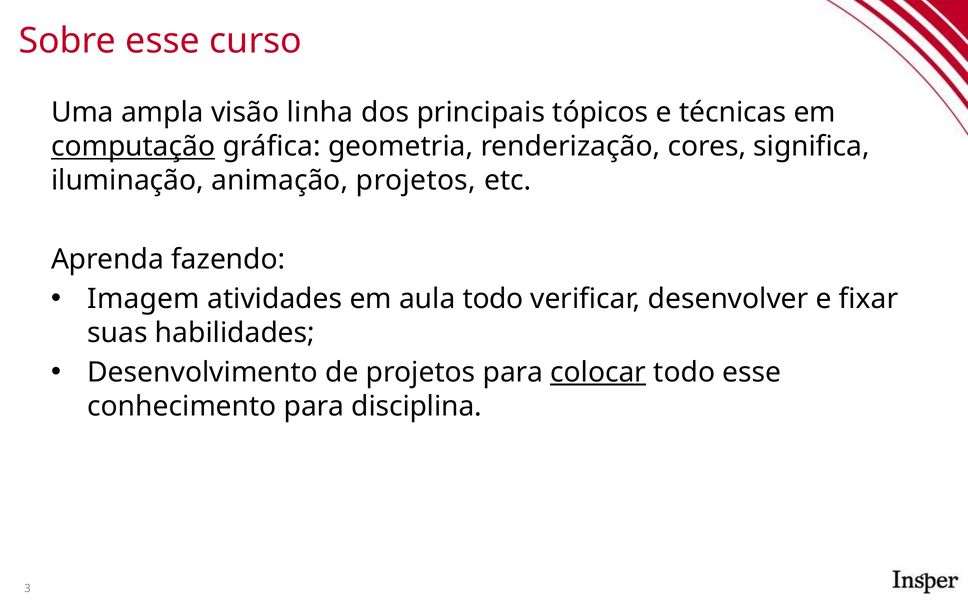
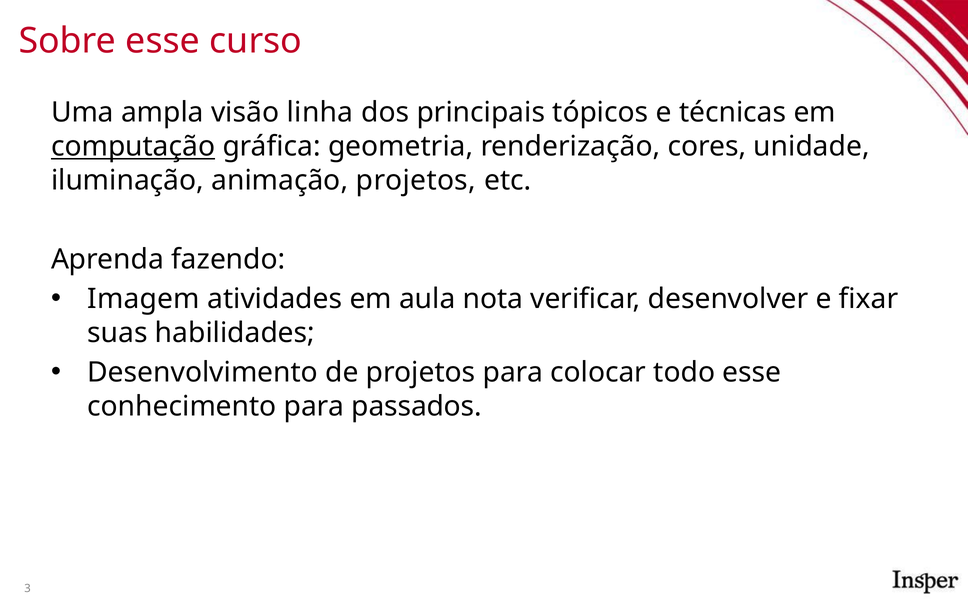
significa: significa -> unidade (812, 146)
aula todo: todo -> nota (493, 299)
colocar underline: present -> none (598, 372)
disciplina: disciplina -> passados (417, 406)
